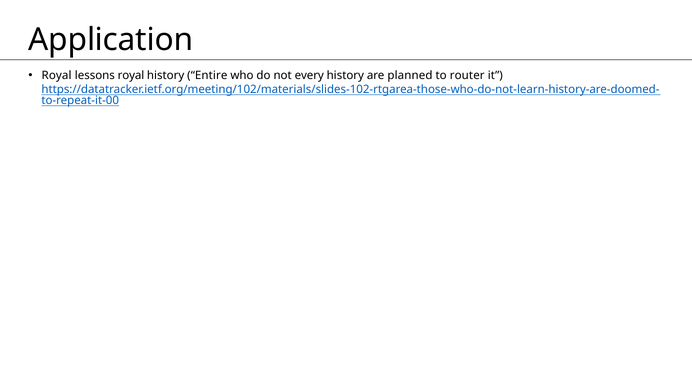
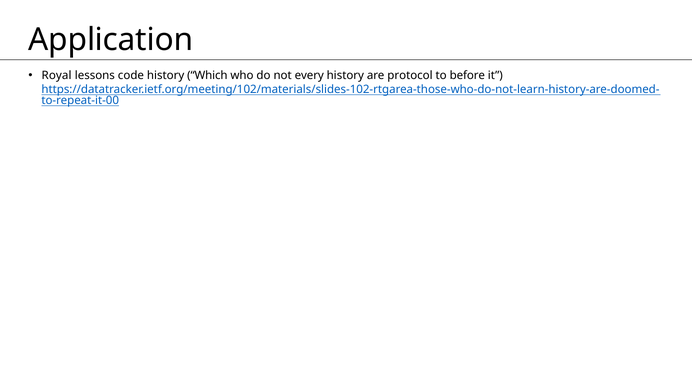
lessons royal: royal -> code (131, 76)
Entire: Entire -> Which (207, 76)
planned: planned -> protocol (410, 76)
router: router -> before (467, 76)
